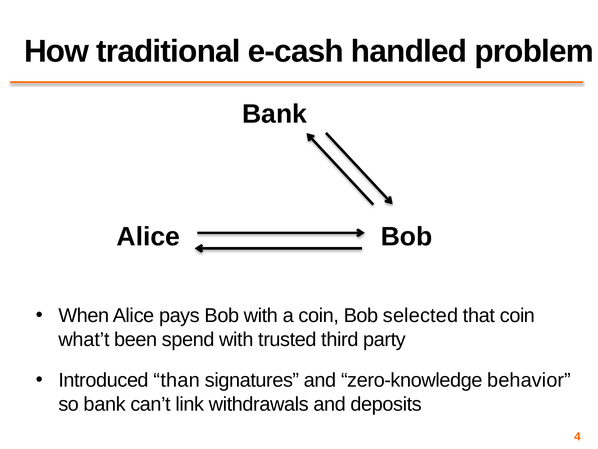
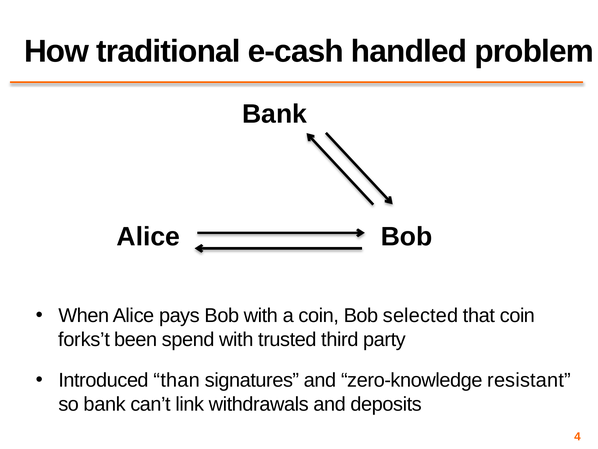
what’t: what’t -> forks’t (84, 339)
behavior: behavior -> resistant (529, 380)
